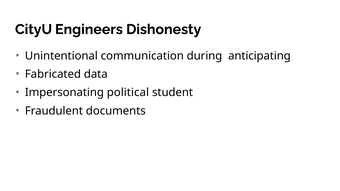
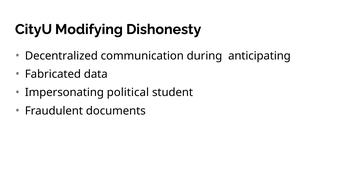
Engineers: Engineers -> Modifying (89, 29)
Unintentional: Unintentional -> Decentralized (61, 56)
